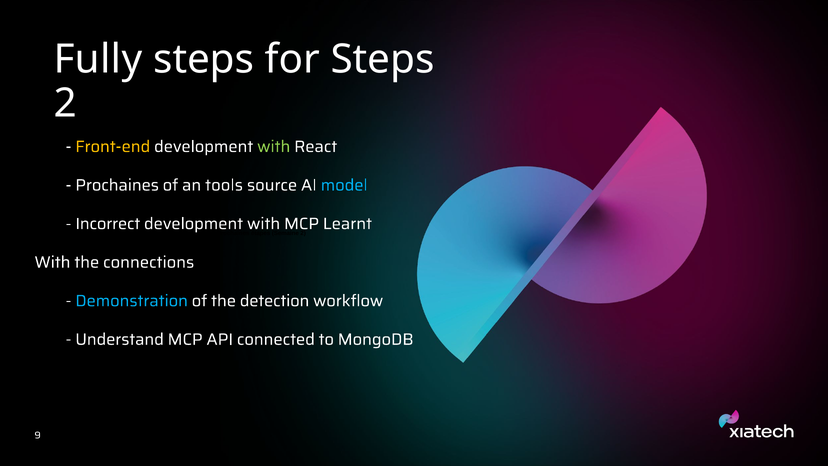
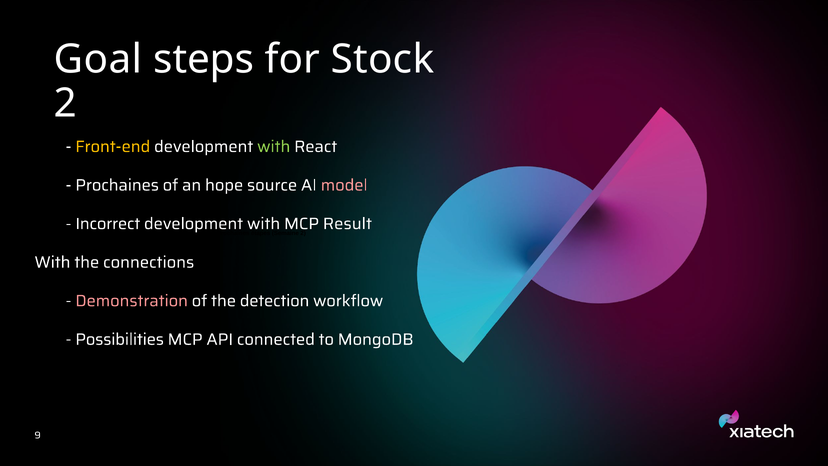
Fully: Fully -> Goal (98, 59)
for Steps: Steps -> Stock (382, 59)
tools: tools -> hope (224, 185)
model colour: light blue -> pink (344, 185)
Learnt: Learnt -> Result (347, 224)
Demonstration colour: light blue -> pink (132, 301)
Understand: Understand -> Possibilities (120, 339)
